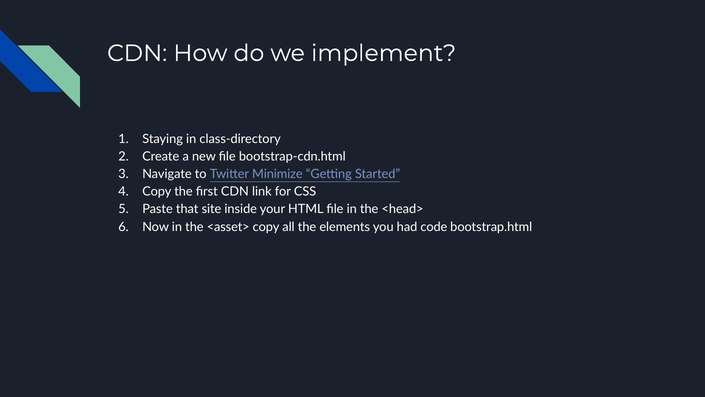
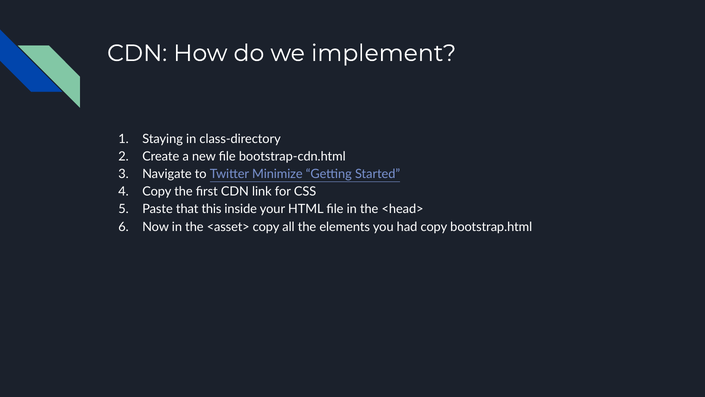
site: site -> this (211, 209)
had code: code -> copy (434, 227)
